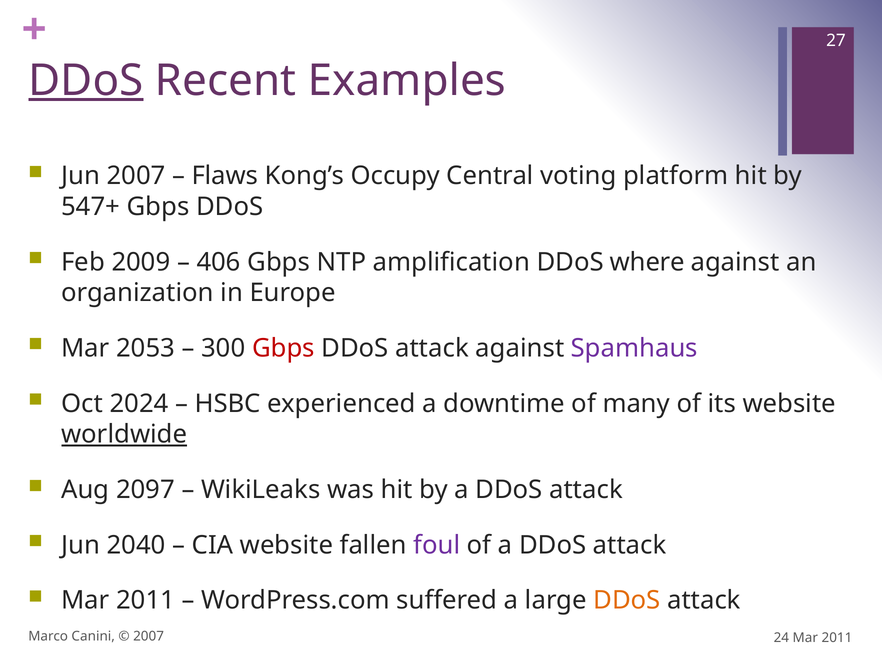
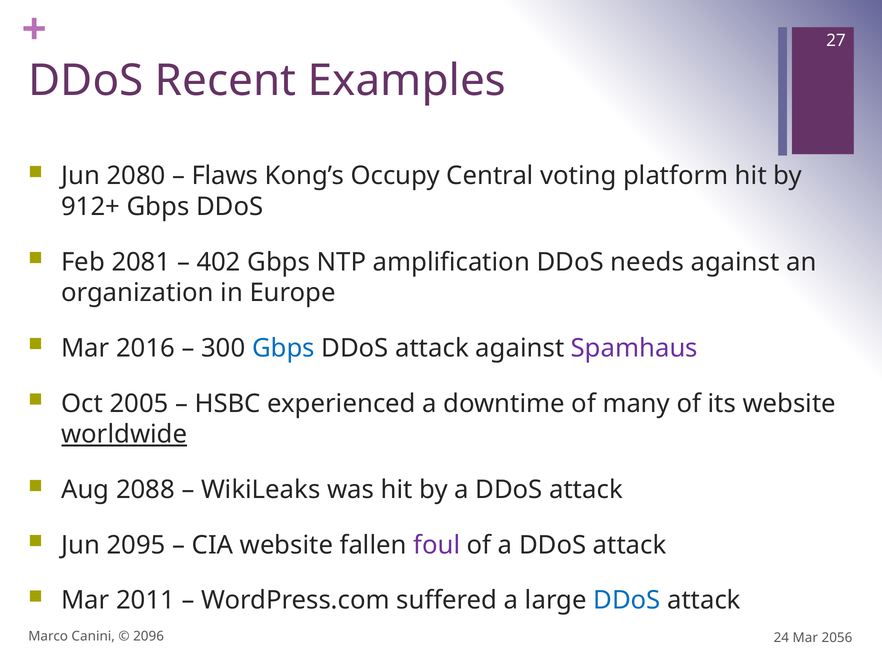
DDoS underline: present -> none (86, 81)
Jun 2007: 2007 -> 2080 (136, 176)
547+: 547+ -> 912+ (91, 207)
2009: 2009 -> 2081 (141, 262)
406: 406 -> 402 (219, 262)
where: where -> needs (647, 262)
2053: 2053 -> 2016 (146, 349)
Gbps colour: red -> blue (283, 349)
2024: 2024 -> 2005 (139, 404)
2097: 2097 -> 2088 (145, 490)
2040: 2040 -> 2095 (136, 546)
DDoS colour: orange -> blue (627, 601)
2007: 2007 -> 2096 (149, 637)
24 Mar 2011: 2011 -> 2056 (837, 638)
